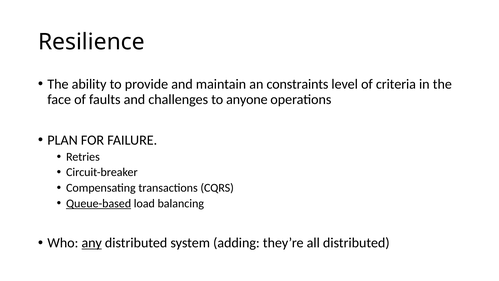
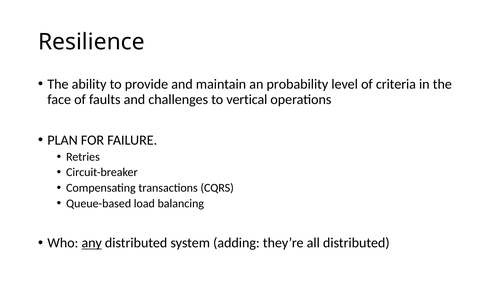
constraints: constraints -> probability (297, 84)
anyone: anyone -> vertical (247, 99)
Queue-based underline: present -> none (99, 203)
